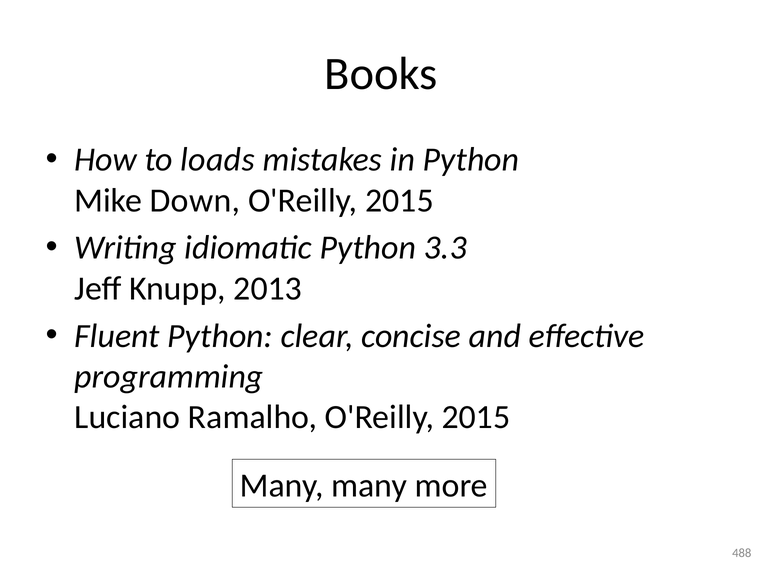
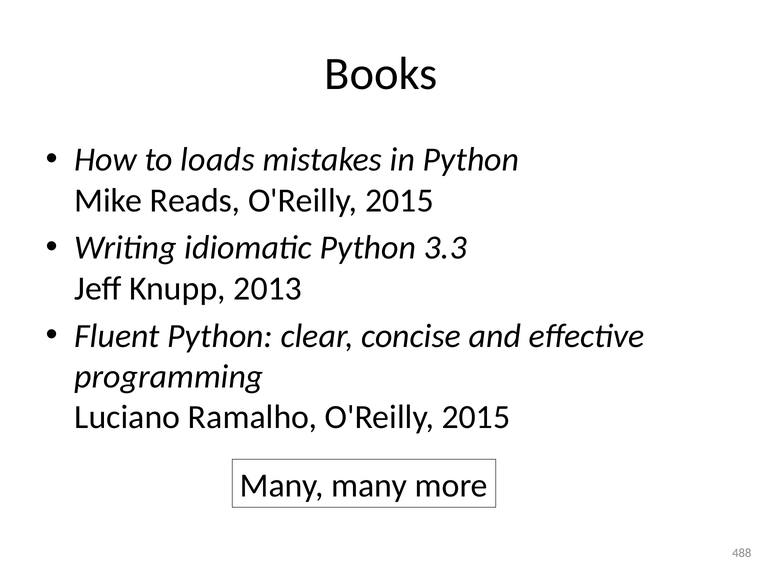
Down: Down -> Reads (195, 201)
